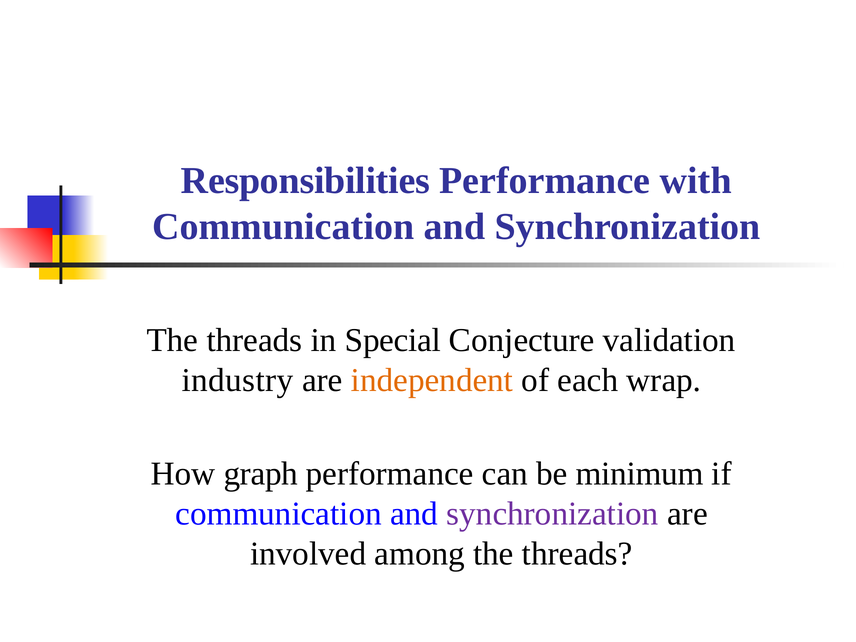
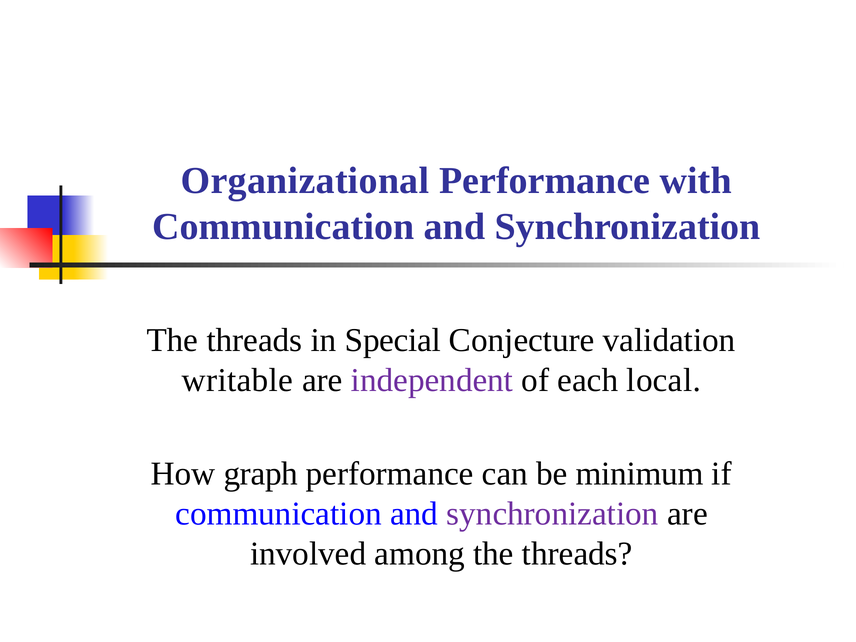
Responsibilities: Responsibilities -> Organizational (305, 181)
industry: industry -> writable (237, 380)
independent colour: orange -> purple (432, 380)
wrap: wrap -> local (664, 380)
